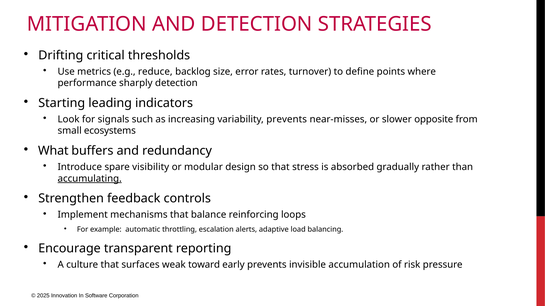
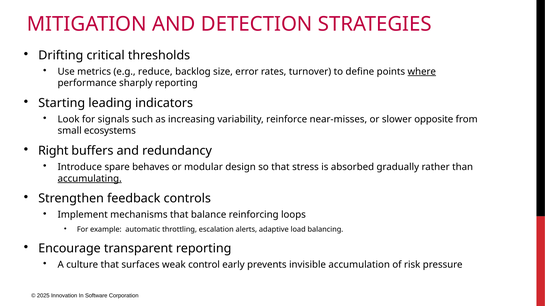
where underline: none -> present (422, 72)
sharply detection: detection -> reporting (176, 83)
variability prevents: prevents -> reinforce (287, 119)
What: What -> Right (53, 151)
visibility: visibility -> behaves (151, 167)
toward: toward -> control (204, 265)
